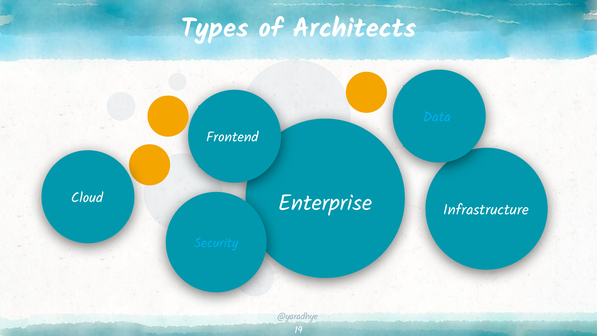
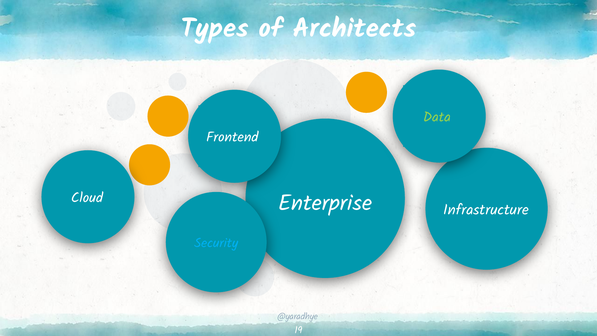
Data colour: light blue -> light green (437, 117)
